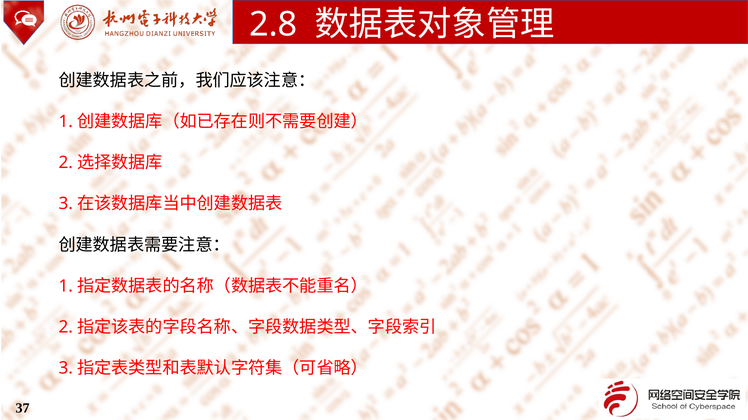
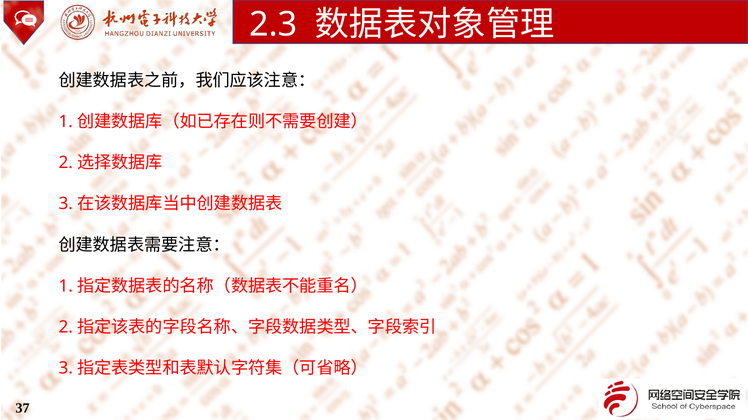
2.8: 2.8 -> 2.3 (273, 24)
